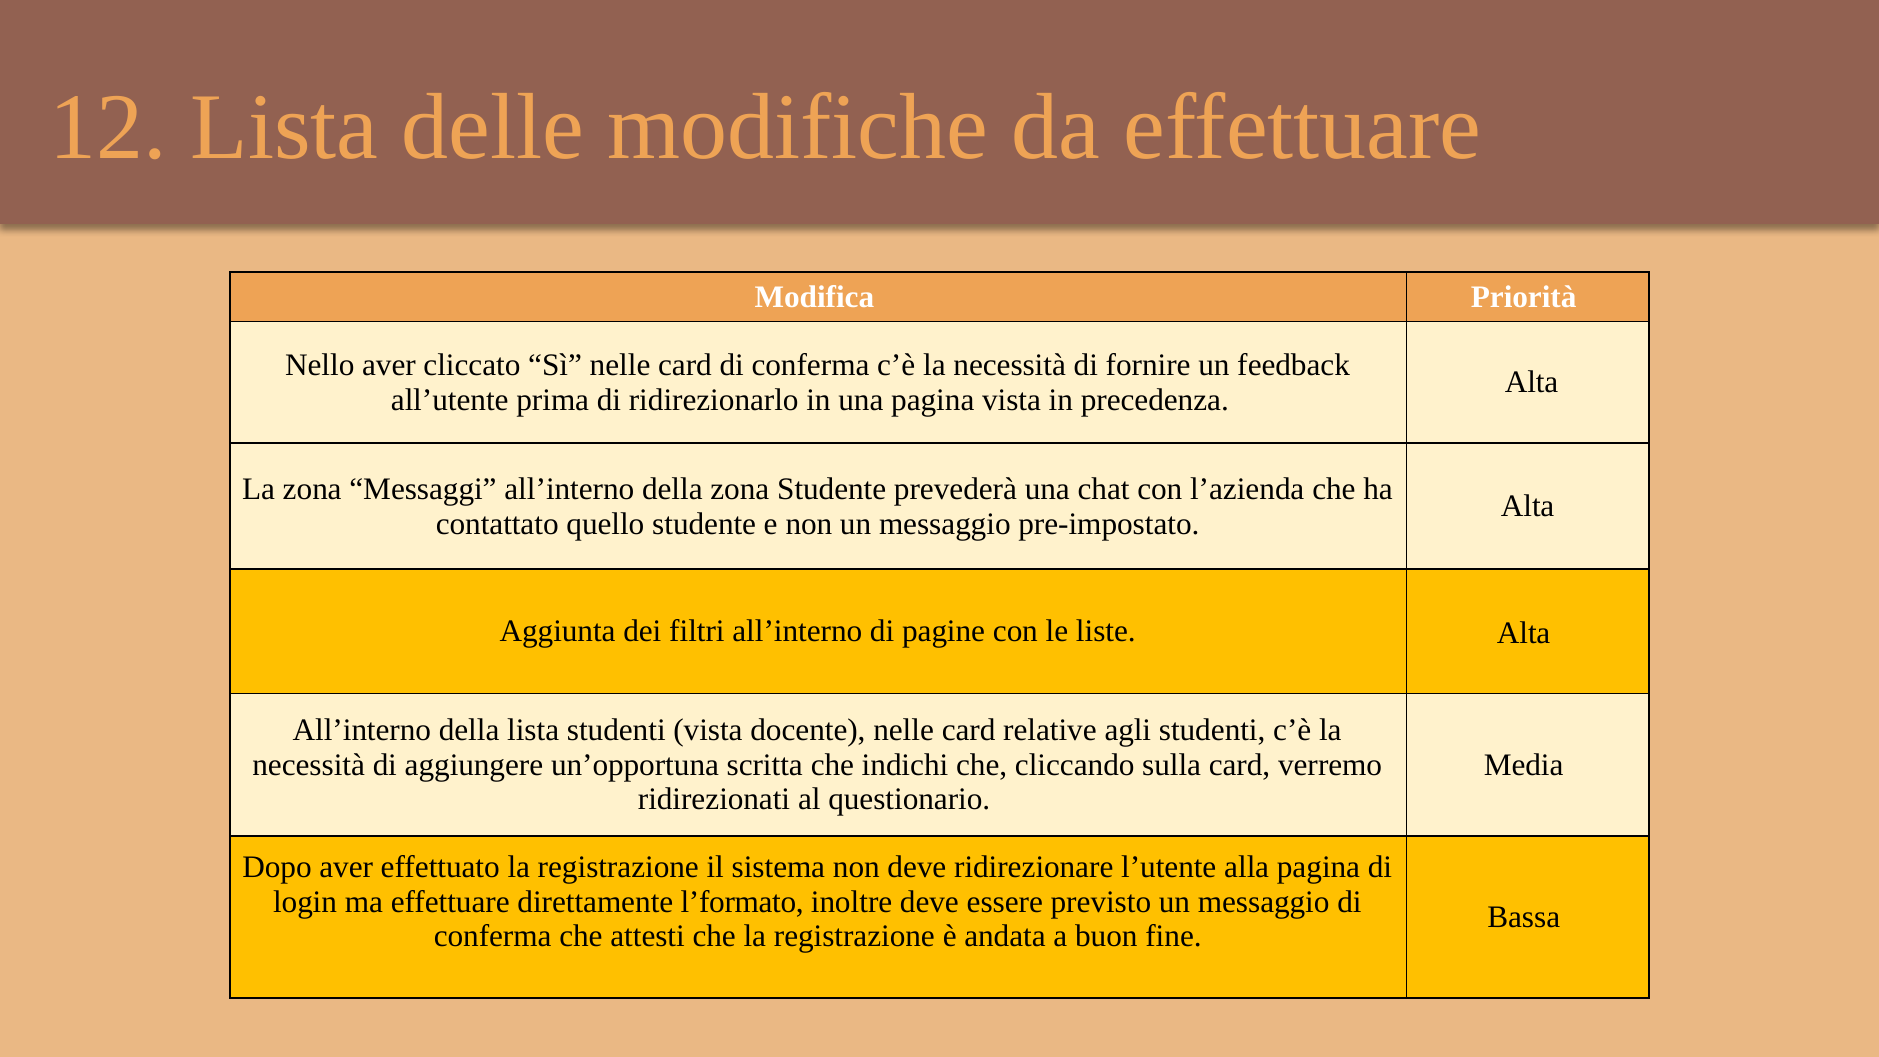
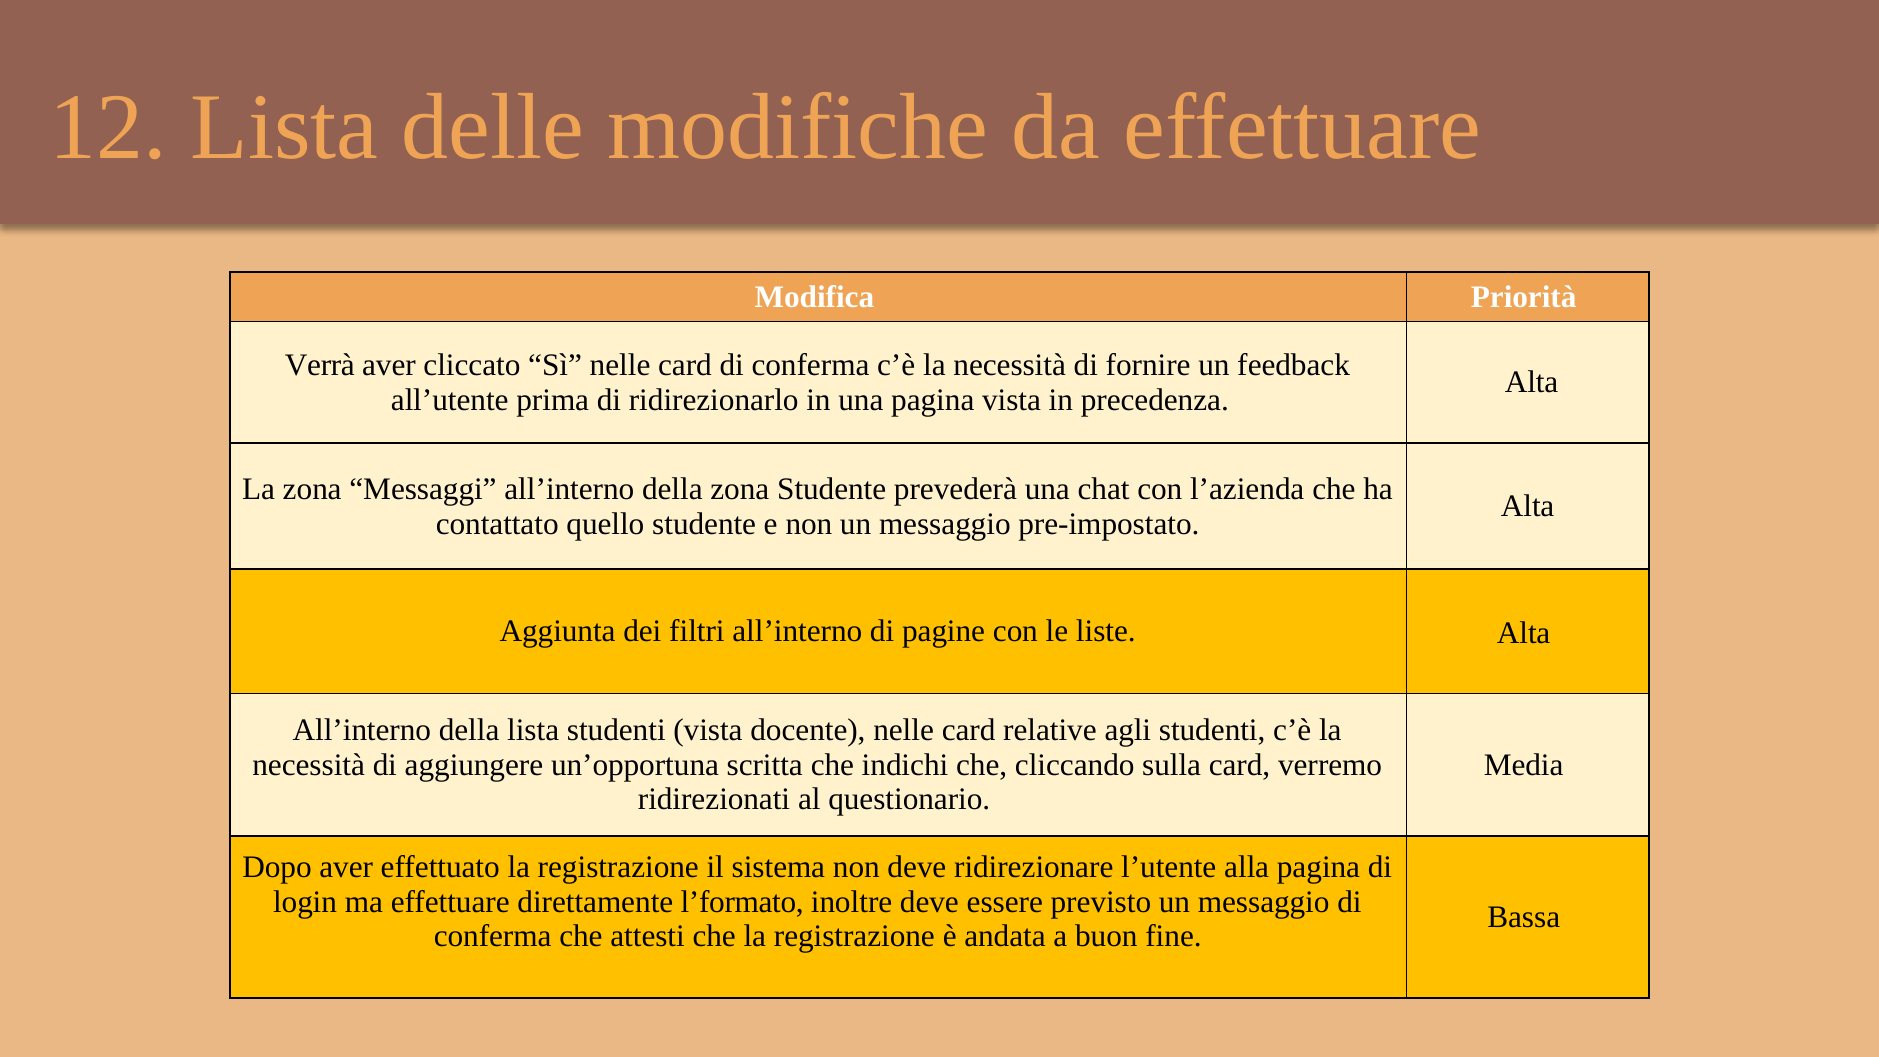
Nello: Nello -> Verrà (320, 365)
